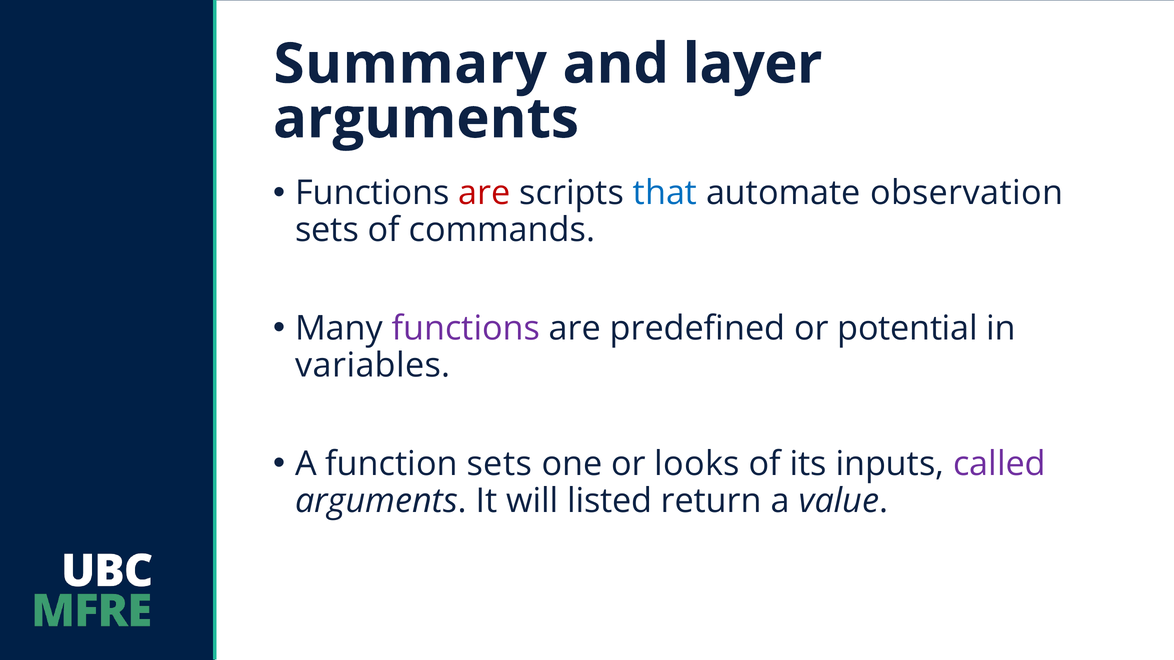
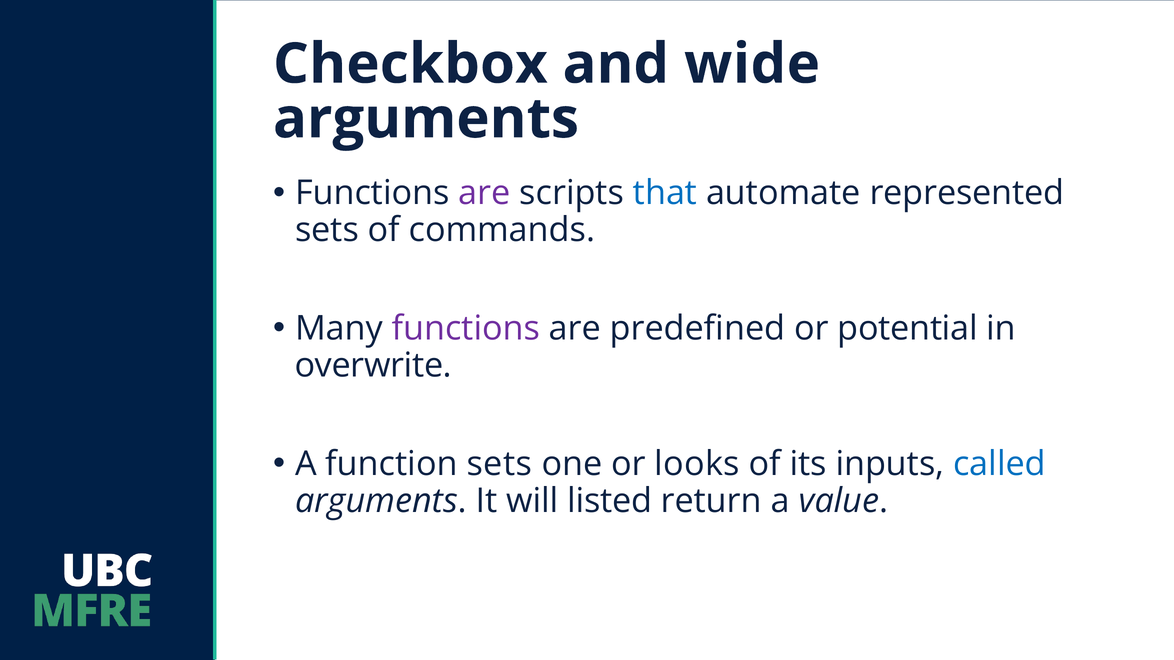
Summary: Summary -> Checkbox (410, 64)
layer: layer -> wide (752, 64)
are colour: red -> purple (484, 193)
observation: observation -> represented (967, 193)
variables: variables -> overwrite (373, 366)
called colour: purple -> blue (999, 464)
